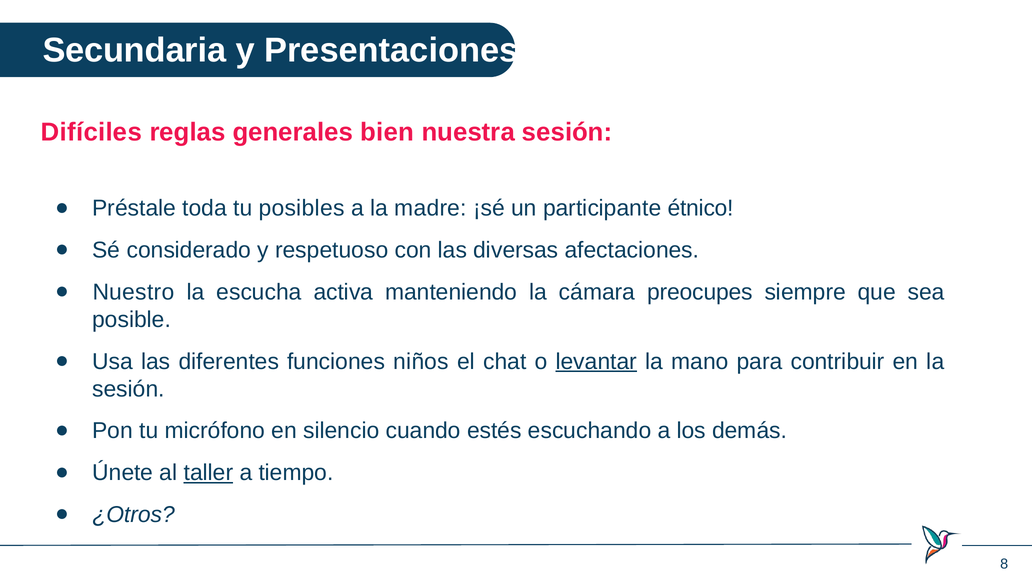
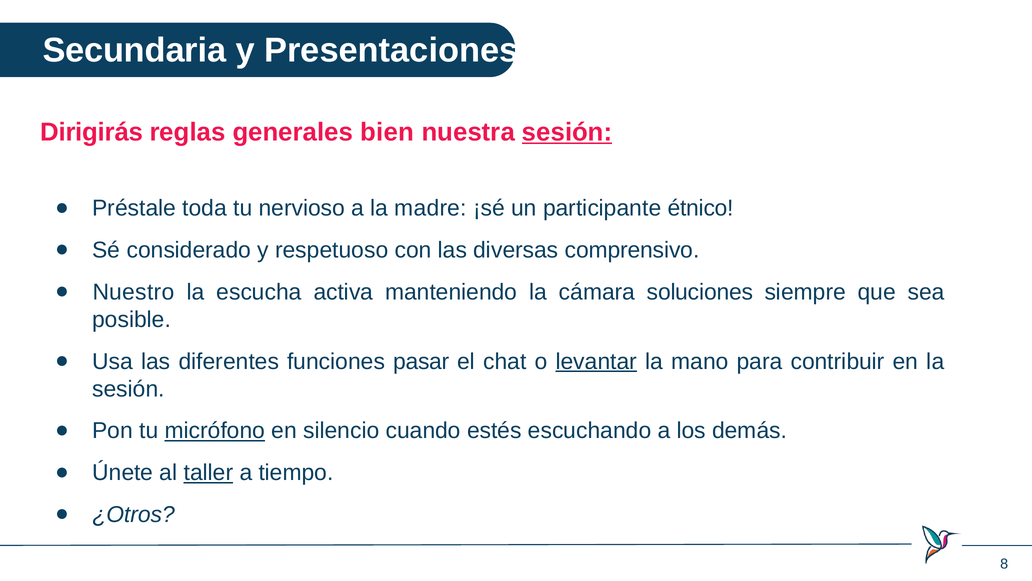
Difíciles: Difíciles -> Dirigirás (92, 132)
sesión underline: none -> present (567, 132)
posibles: posibles -> nervioso (302, 208)
afectaciones: afectaciones -> comprensivo (632, 250)
preocupes: preocupes -> soluciones (700, 292)
niños: niños -> pasar (421, 361)
micrófono underline: none -> present (215, 431)
